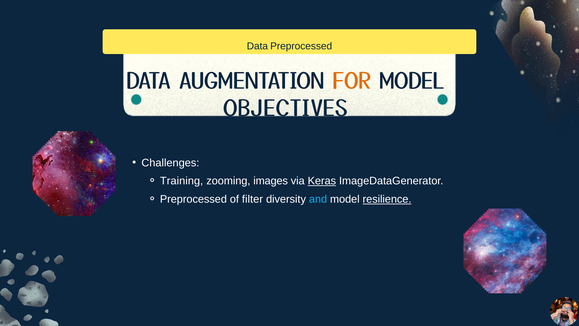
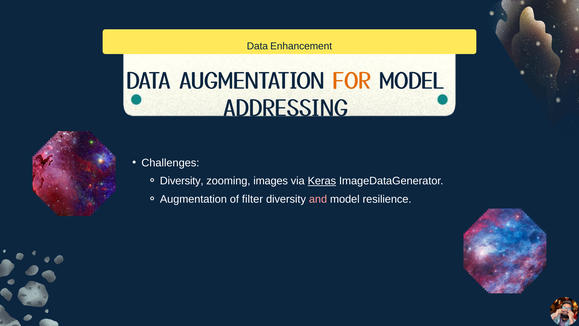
Data Preprocessed: Preprocessed -> Enhancement (301, 46)
OBJECTIVES: OBJECTIVES -> ADDRESSING (286, 109)
Training: Training -> Diversity (182, 181)
Preprocessed: Preprocessed -> Augmentation (193, 199)
and colour: light blue -> pink (318, 199)
resilience underline: present -> none (387, 199)
